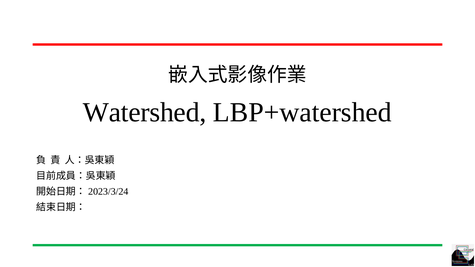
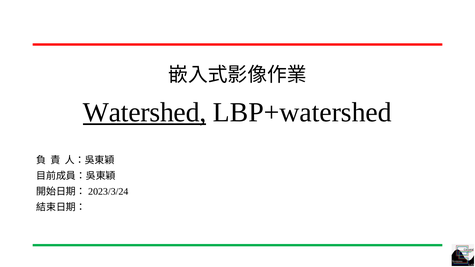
Watershed underline: none -> present (145, 112)
